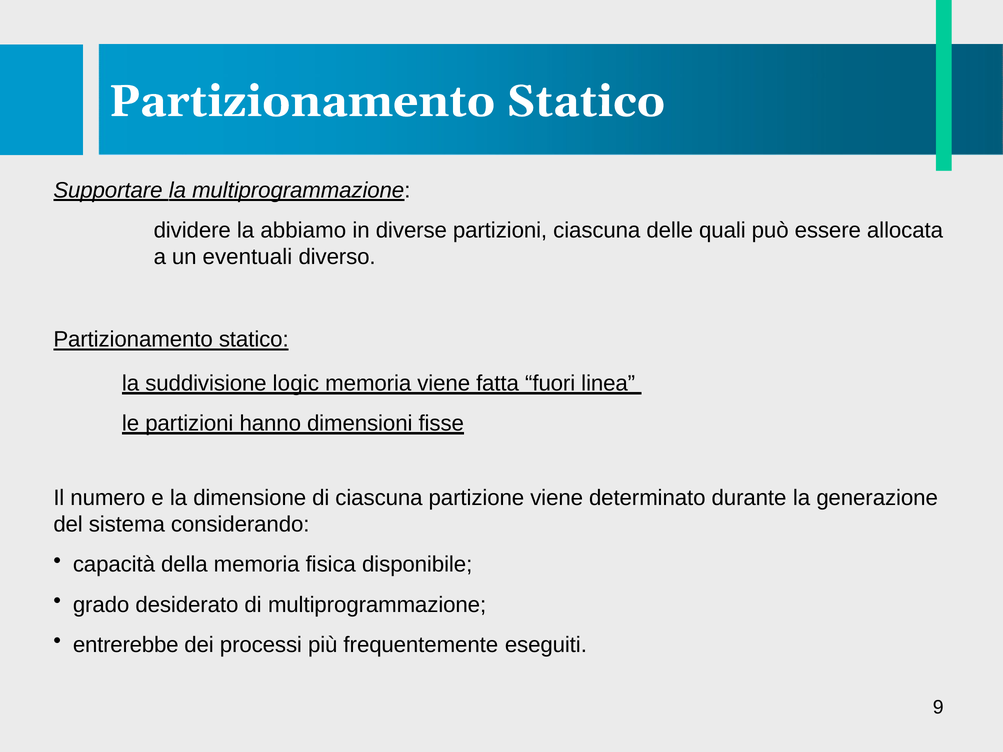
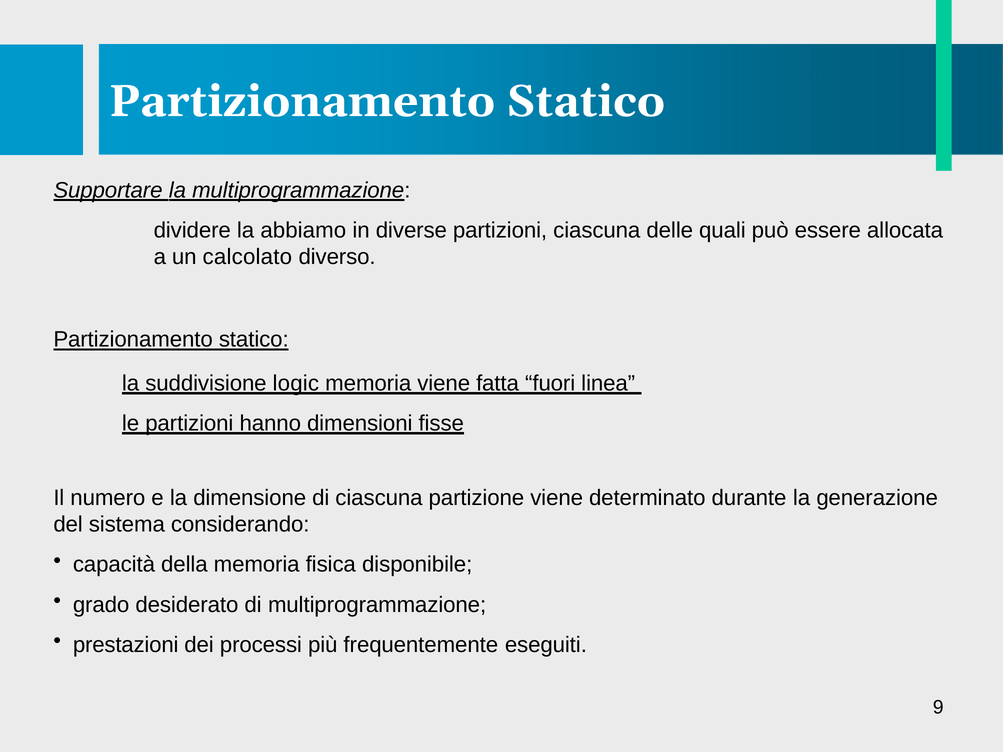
eventuali: eventuali -> calcolato (247, 257)
entrerebbe: entrerebbe -> prestazioni (126, 645)
